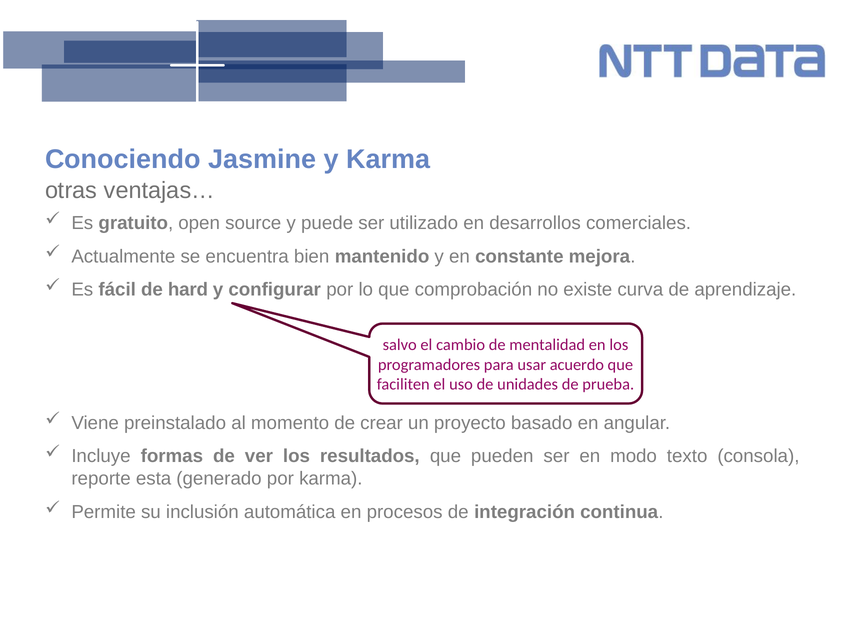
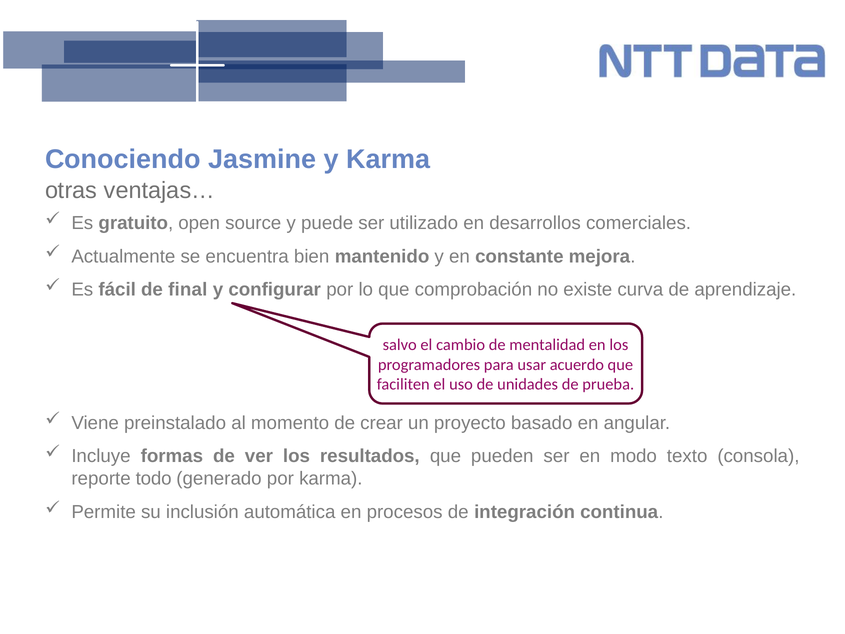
hard: hard -> final (188, 290)
esta: esta -> todo (154, 479)
